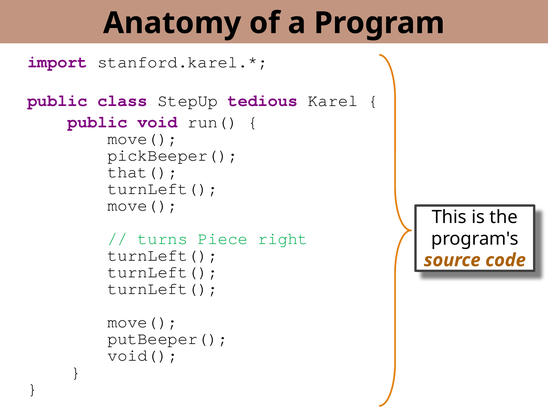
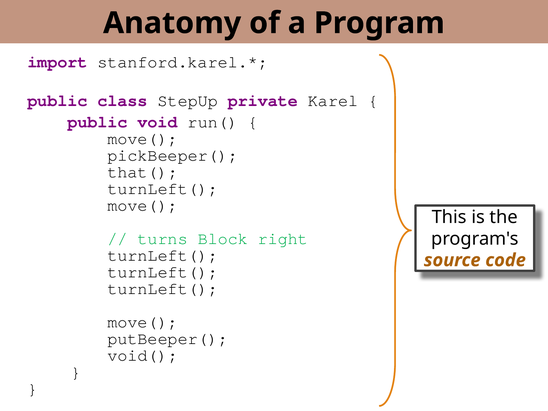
tedious: tedious -> private (263, 101)
Piece: Piece -> Block (223, 239)
